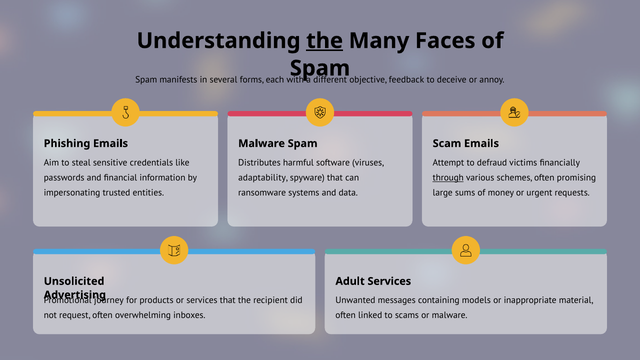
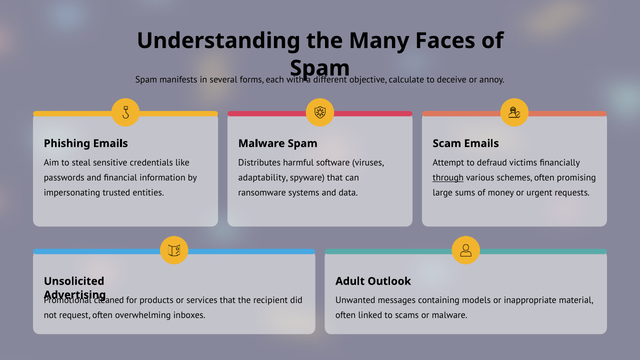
the underline: present -> none (325, 41)
feedback: feedback -> calculate (406, 80)
Adult Services: Services -> Outlook (389, 281)
journey: journey -> cleaned (109, 300)
